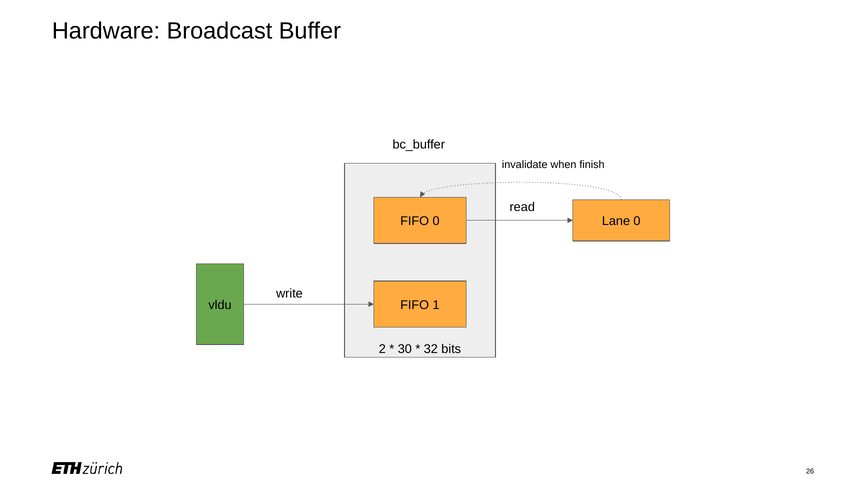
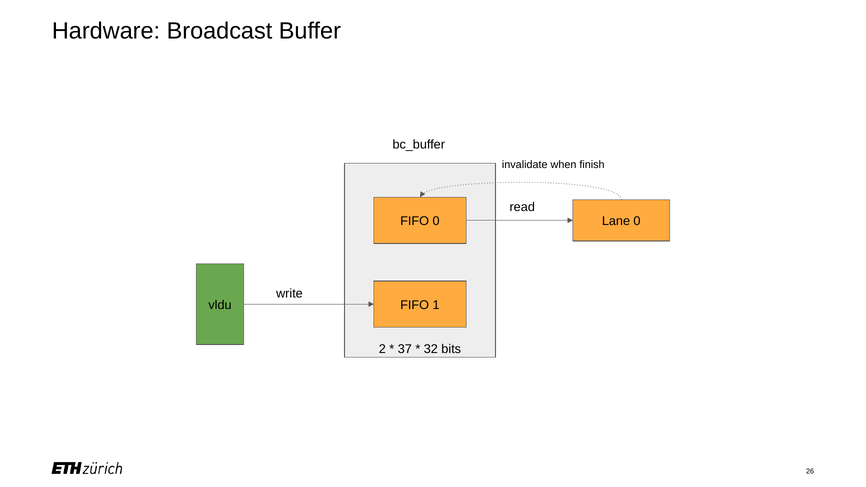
30: 30 -> 37 (405, 349)
